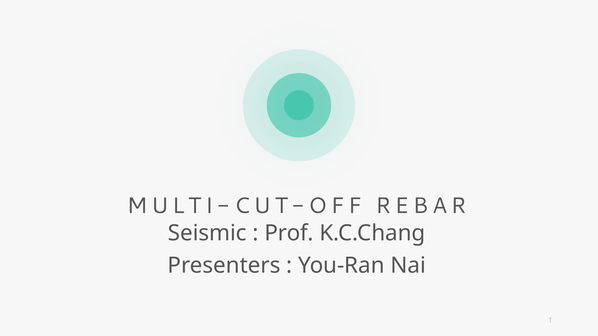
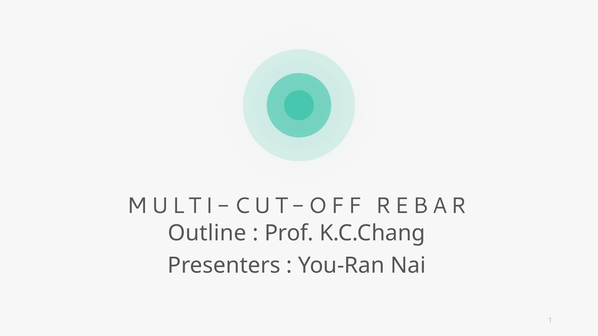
Seismic: Seismic -> Outline (207, 233)
